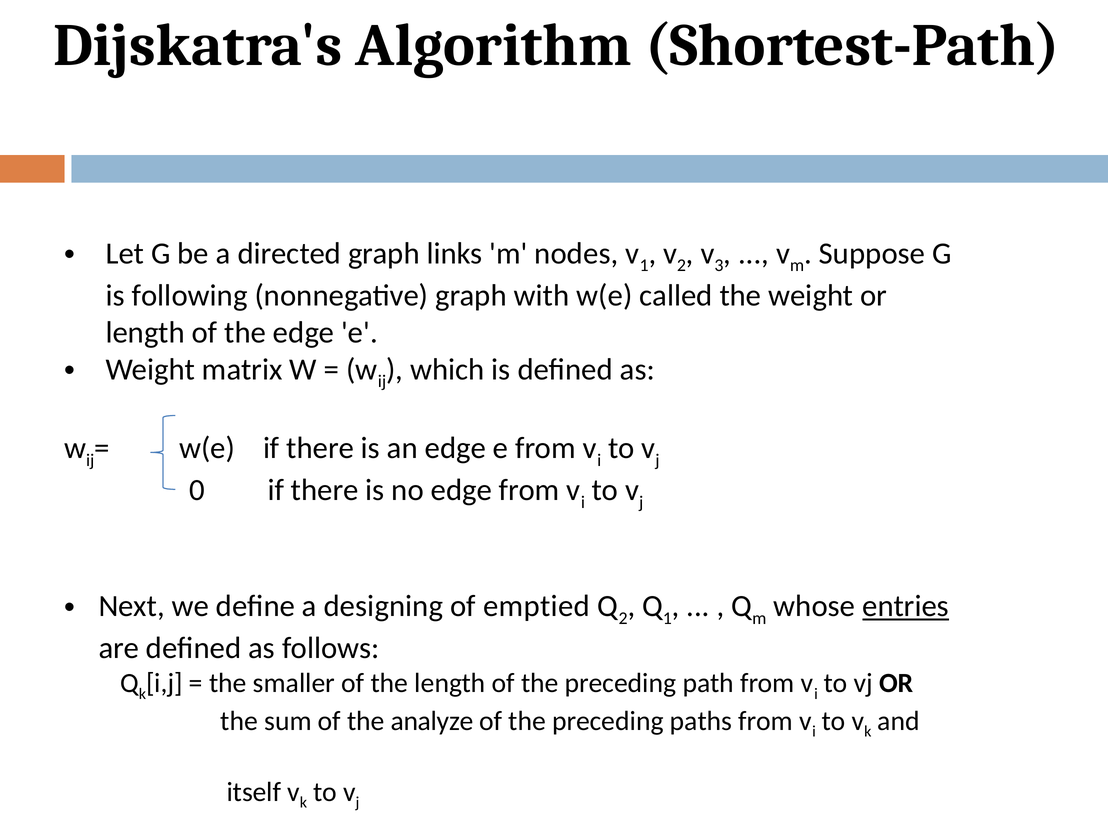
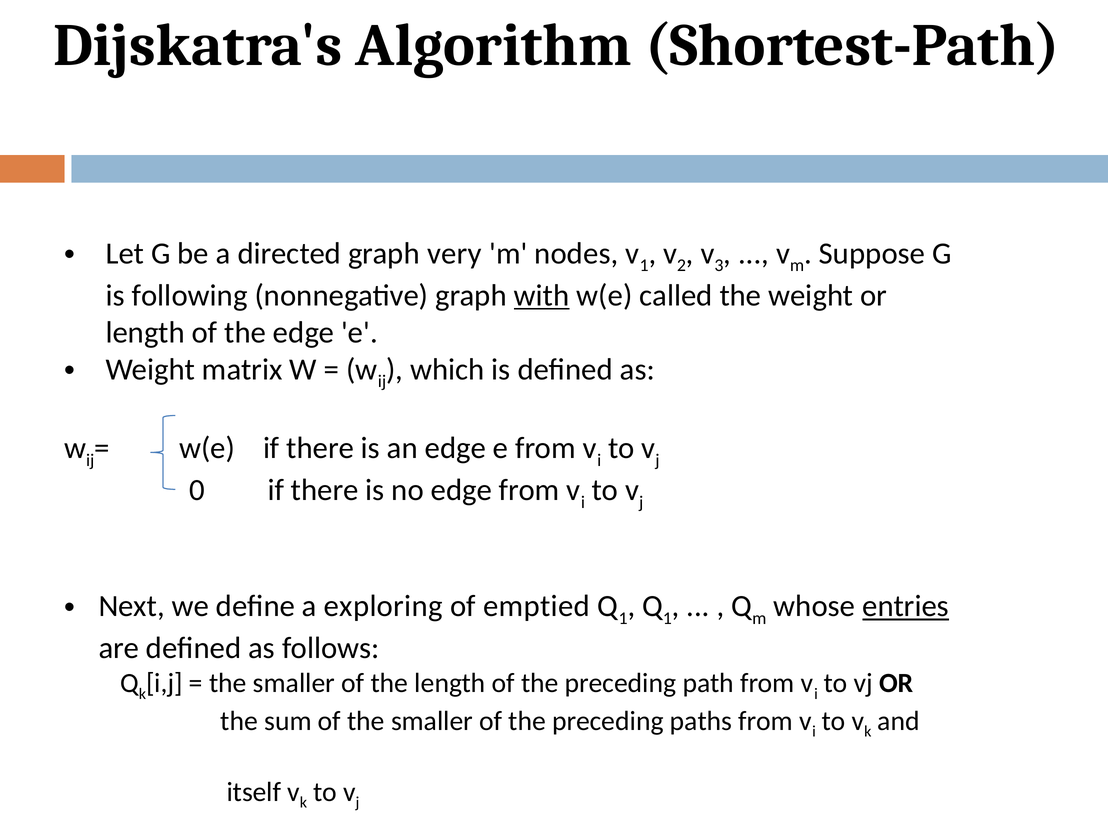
links: links -> very (454, 253)
with underline: none -> present (542, 295)
designing: designing -> exploring (383, 606)
2: 2 -> 1 (623, 618)
of the analyze: analyze -> smaller (432, 721)
